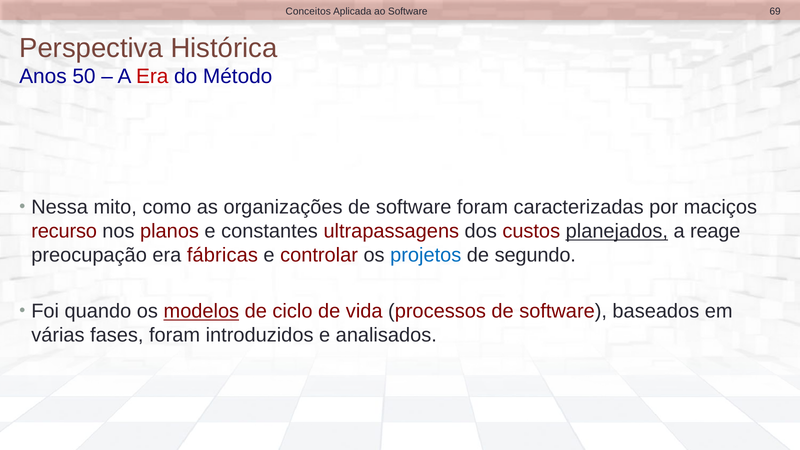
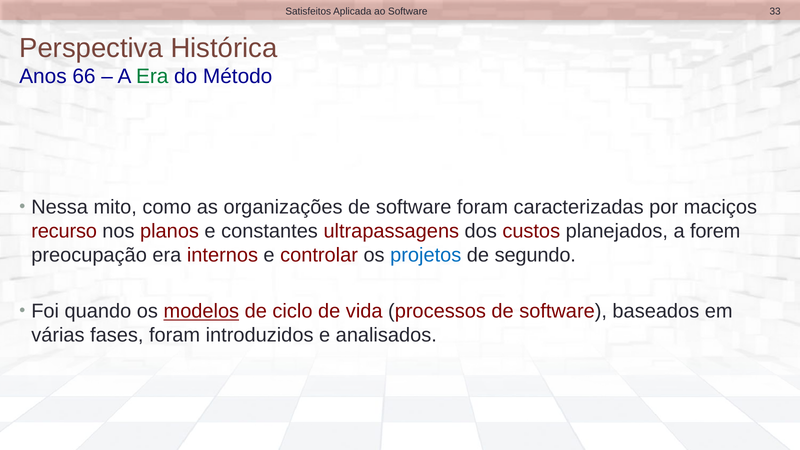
Conceitos: Conceitos -> Satisfeitos (308, 11)
69: 69 -> 33 (775, 11)
50: 50 -> 66 (84, 77)
Era colour: red -> green (152, 77)
planejados underline: present -> none (617, 231)
reage: reage -> forem (715, 231)
fábricas: fábricas -> internos (222, 255)
